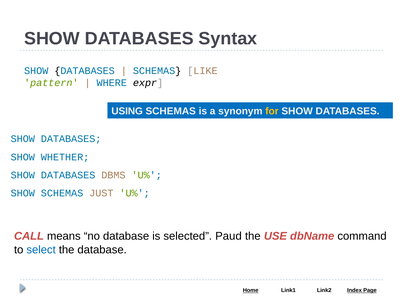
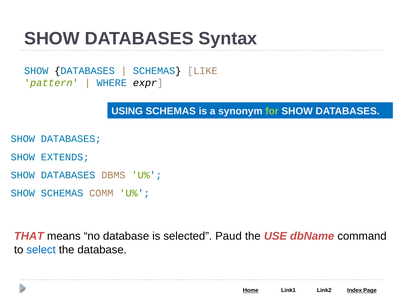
for colour: yellow -> light green (272, 111)
WHETHER: WHETHER -> EXTENDS (65, 157)
JUST: JUST -> COMM (101, 193)
CALL: CALL -> THAT (29, 237)
